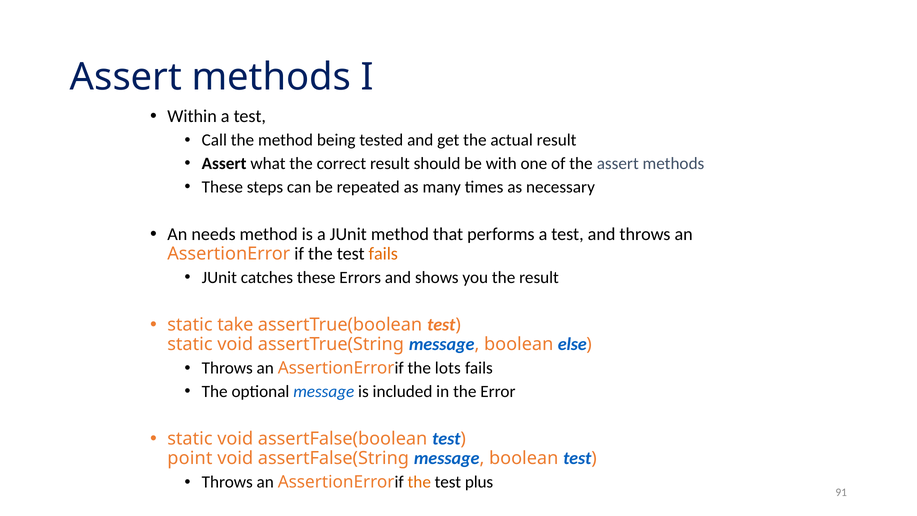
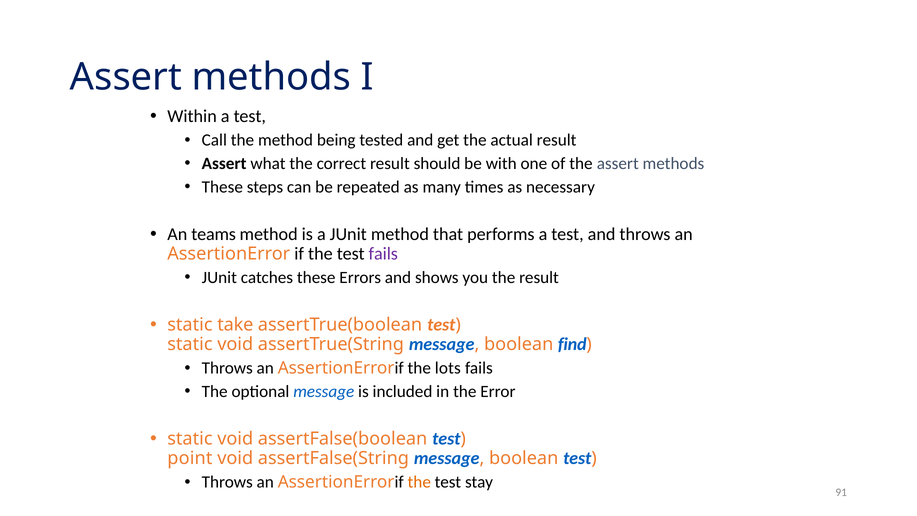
needs: needs -> teams (214, 234)
fails colour: orange -> purple (383, 254)
else: else -> find (572, 344)
plus: plus -> stay (479, 482)
